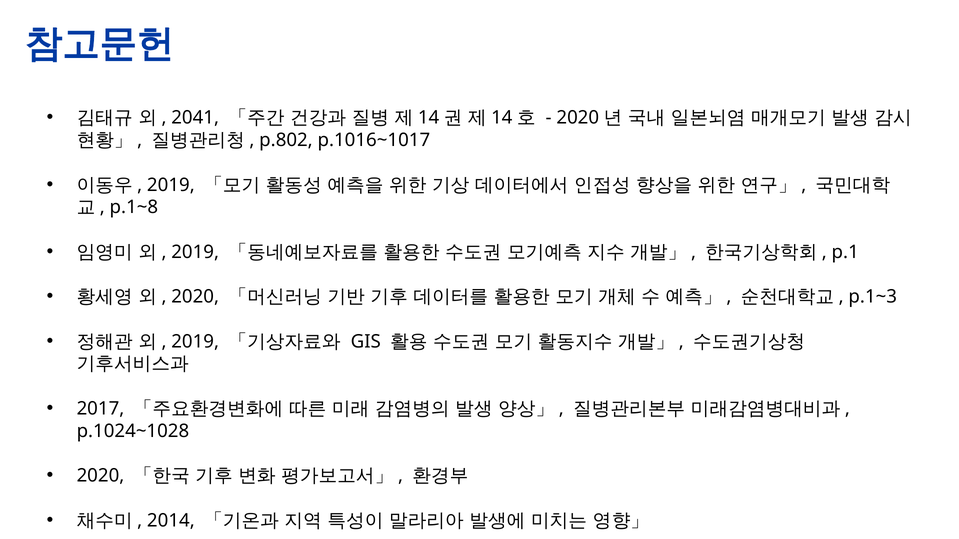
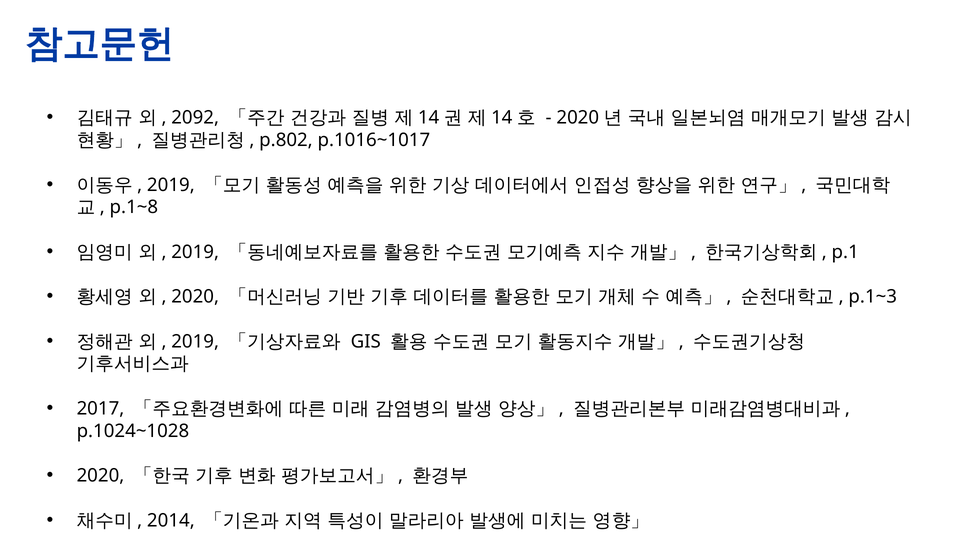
2041: 2041 -> 2092 (195, 118)
